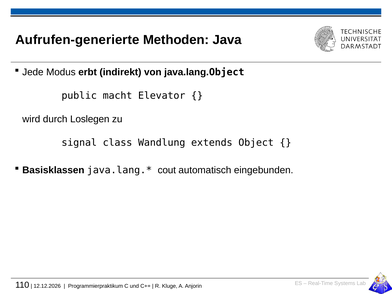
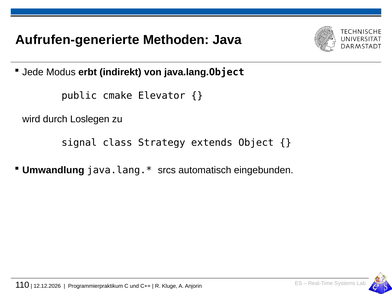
macht: macht -> cmake (118, 96)
Wandlung: Wandlung -> Strategy (162, 143)
Basisklassen: Basisklassen -> Umwandlung (53, 170)
cout: cout -> srcs (167, 170)
